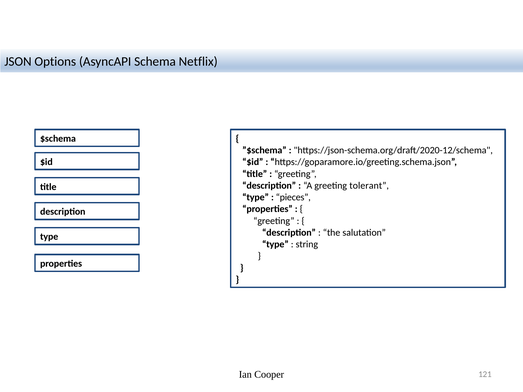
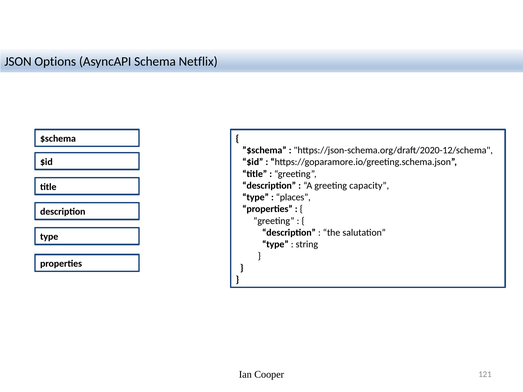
tolerant: tolerant -> capacity (369, 186)
pieces: pieces -> places (293, 197)
